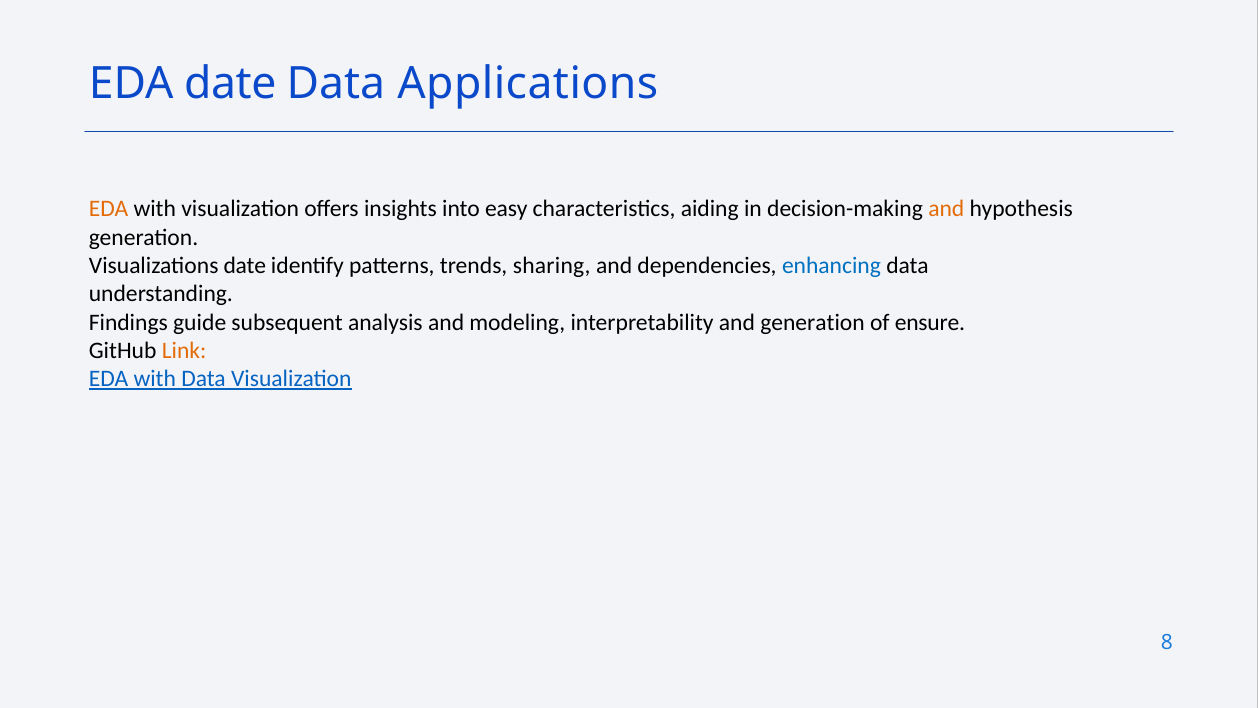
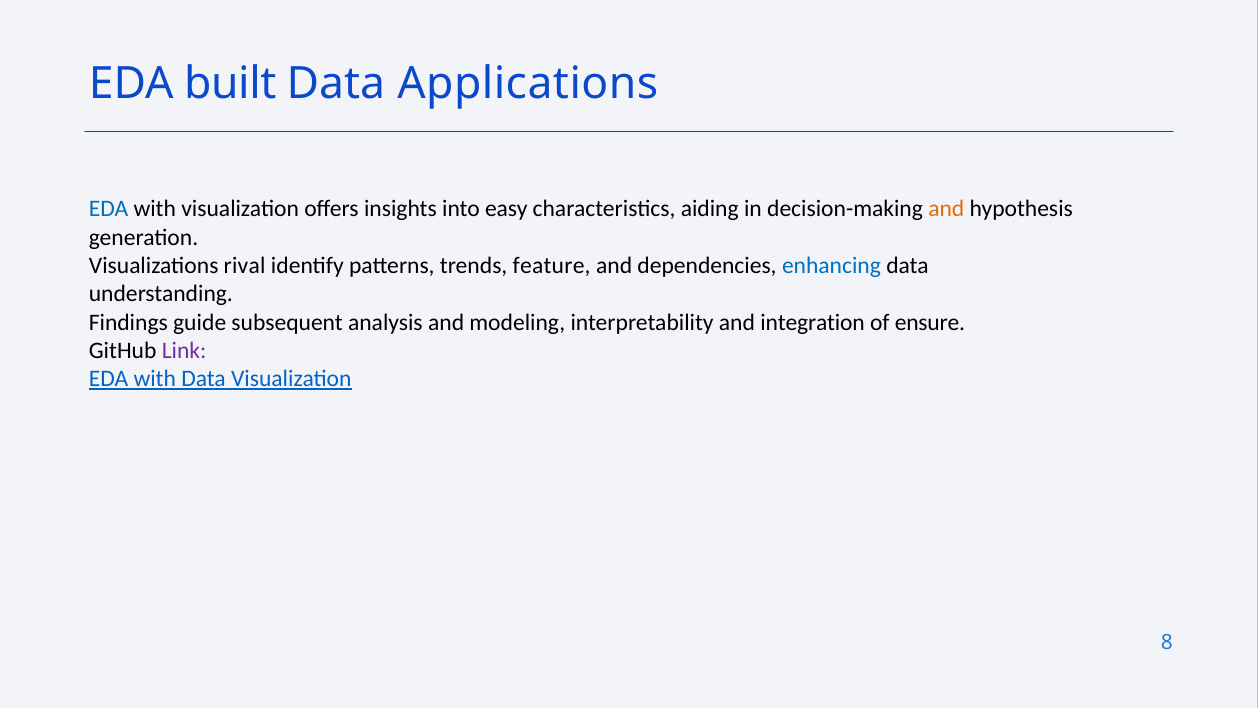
EDA date: date -> built (230, 84)
EDA colour: orange -> blue (109, 209)
Visualizations date: date -> rival (245, 265)
sharing: sharing -> feature (552, 265)
and generation: generation -> integration (813, 322)
Link colour: orange -> purple (184, 350)
